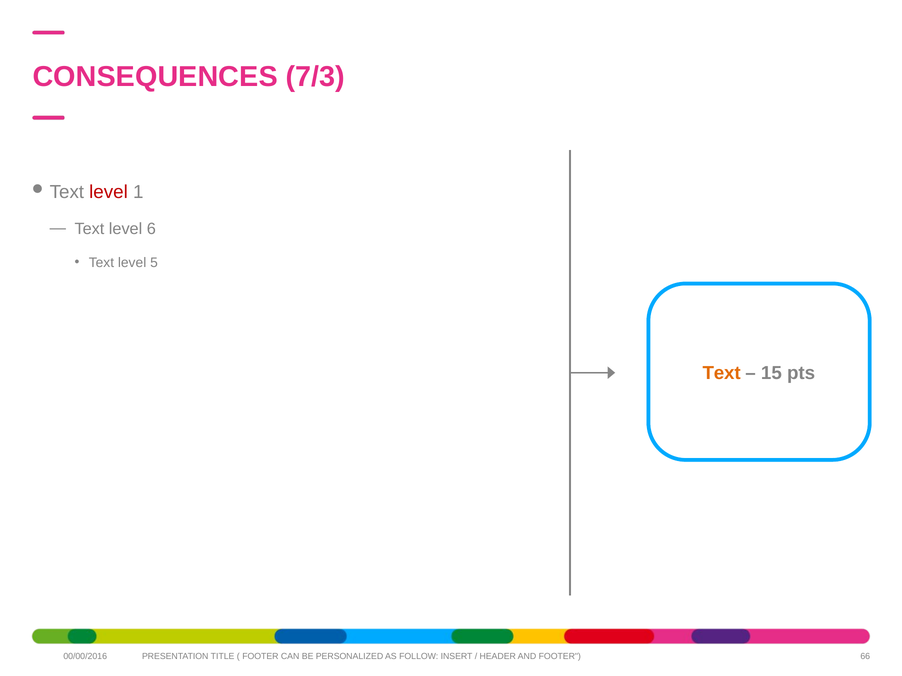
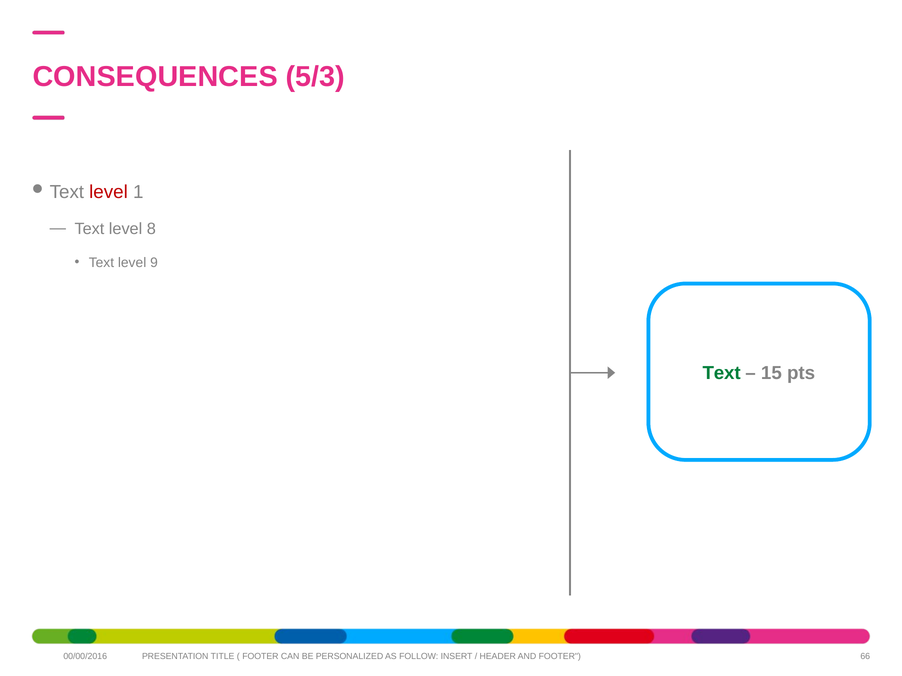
7/3: 7/3 -> 5/3 (315, 77)
6: 6 -> 8 (151, 229)
5: 5 -> 9 (154, 263)
Text colour: orange -> green (722, 373)
